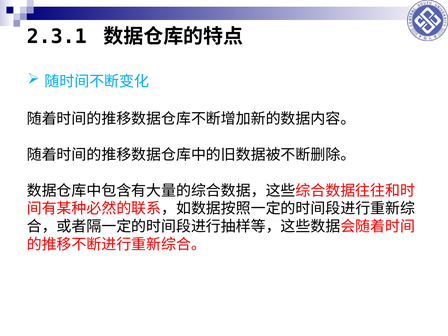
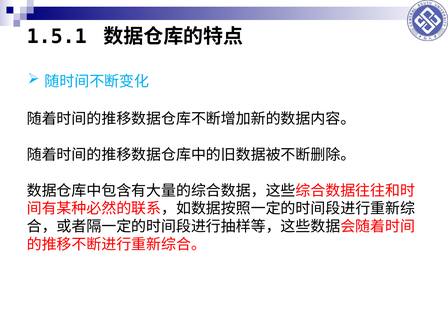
2.3.1: 2.3.1 -> 1.5.1 (57, 37)
